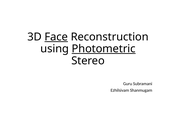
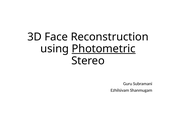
Face underline: present -> none (56, 37)
